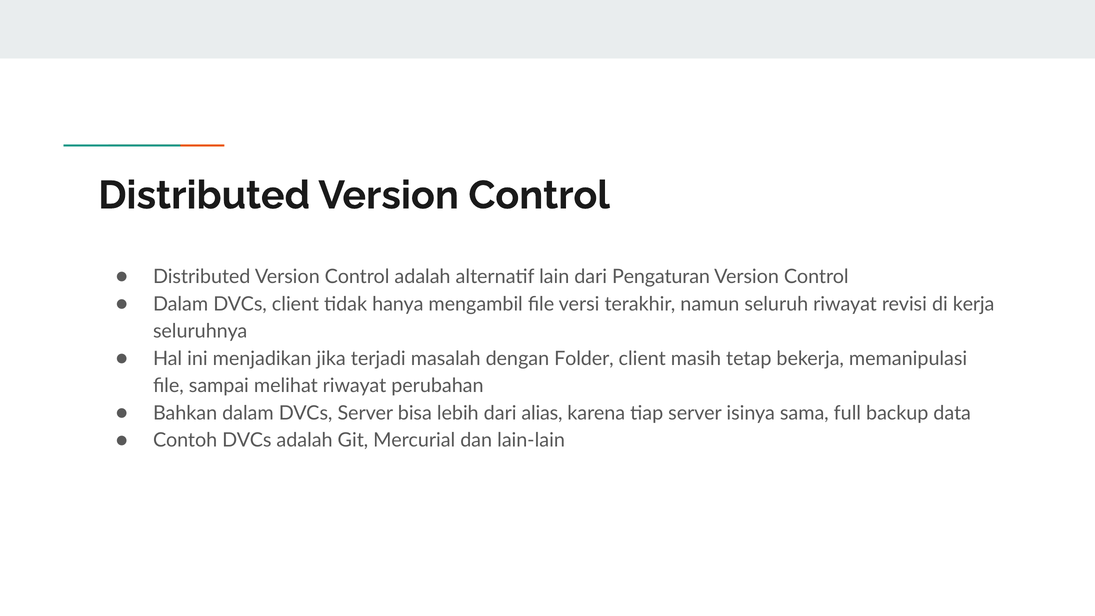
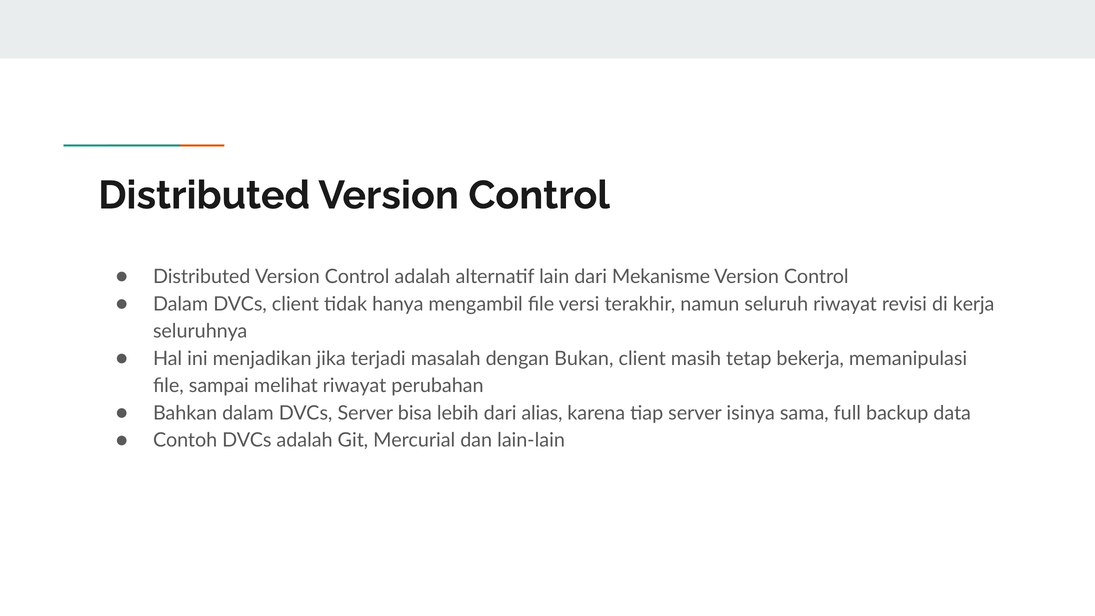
Pengaturan: Pengaturan -> Mekanisme (661, 277)
Folder: Folder -> Bukan (584, 359)
